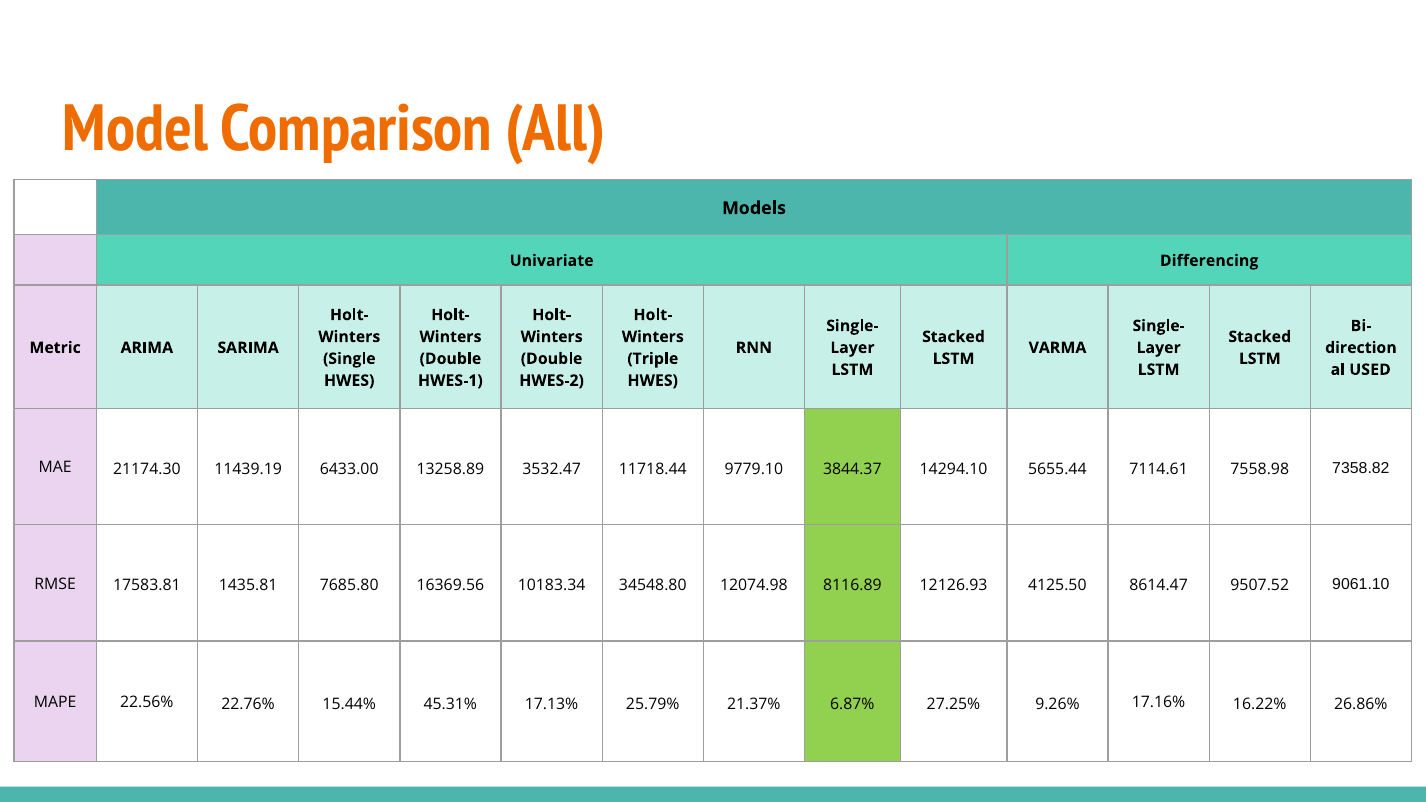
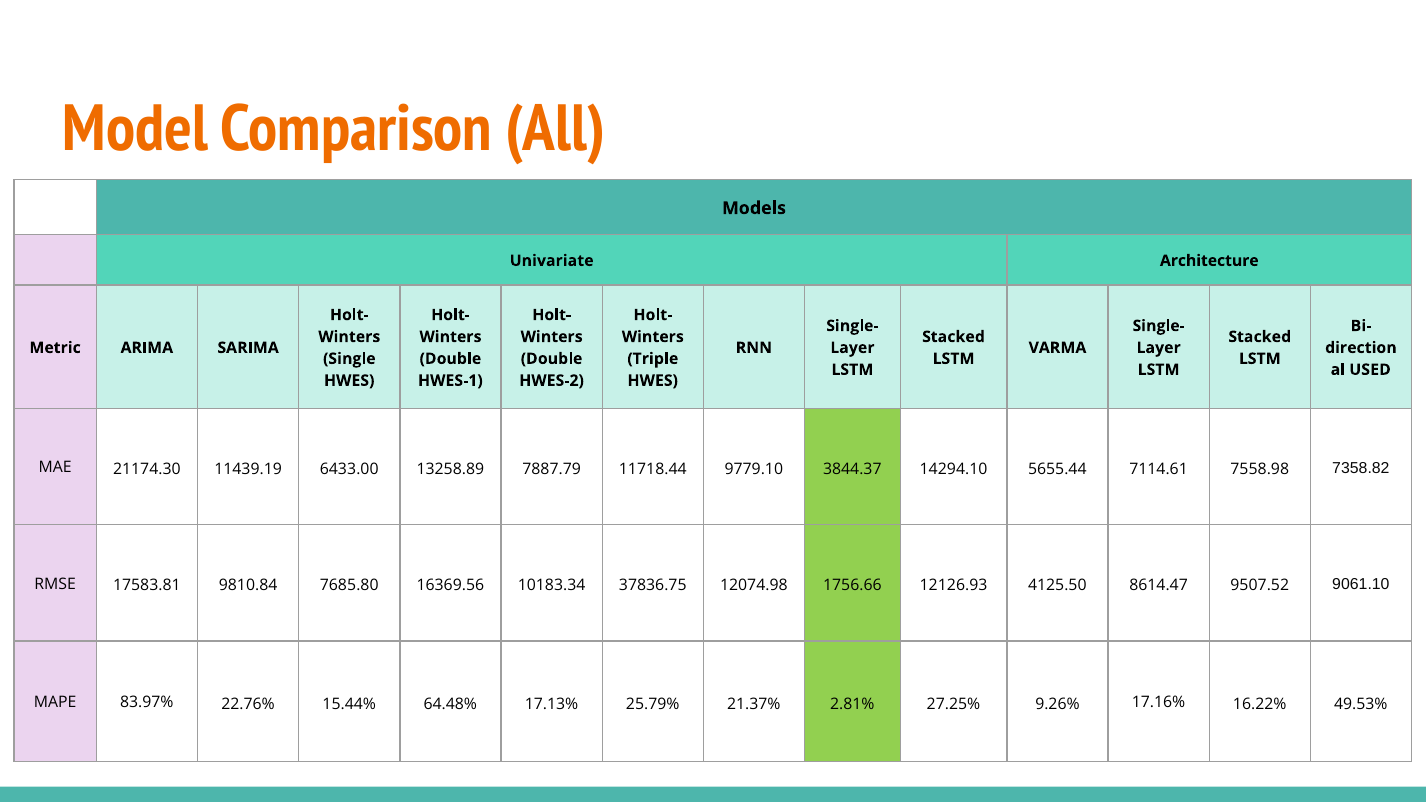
Differencing: Differencing -> Architecture (1209, 261)
3532.47: 3532.47 -> 7887.79 (552, 469)
1435.81: 1435.81 -> 9810.84 (248, 586)
34548.80: 34548.80 -> 37836.75 (653, 586)
8116.89: 8116.89 -> 1756.66 (852, 586)
22.56%: 22.56% -> 83.97% (147, 702)
45.31%: 45.31% -> 64.48% (450, 704)
6.87%: 6.87% -> 2.81% (852, 704)
26.86%: 26.86% -> 49.53% (1361, 704)
